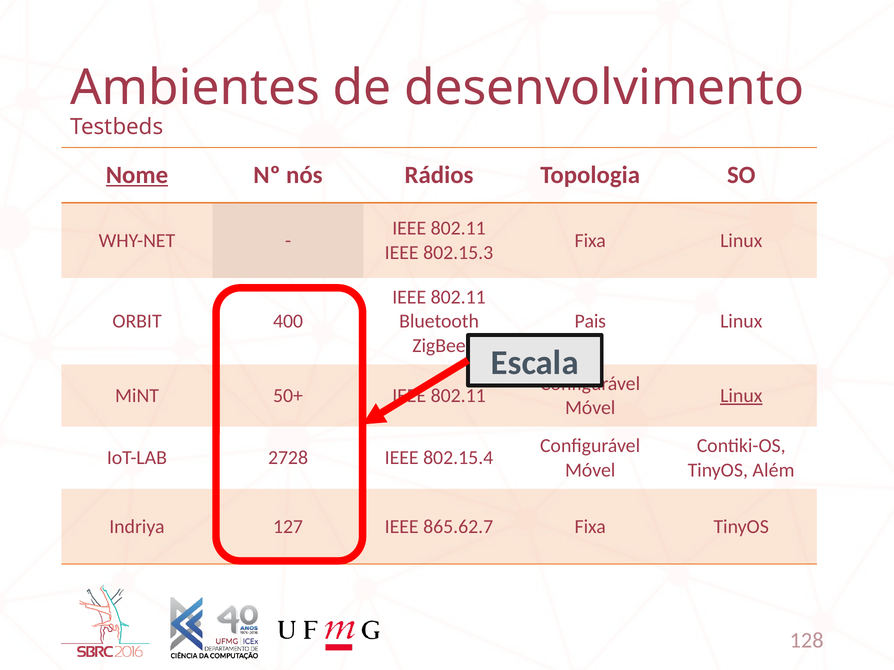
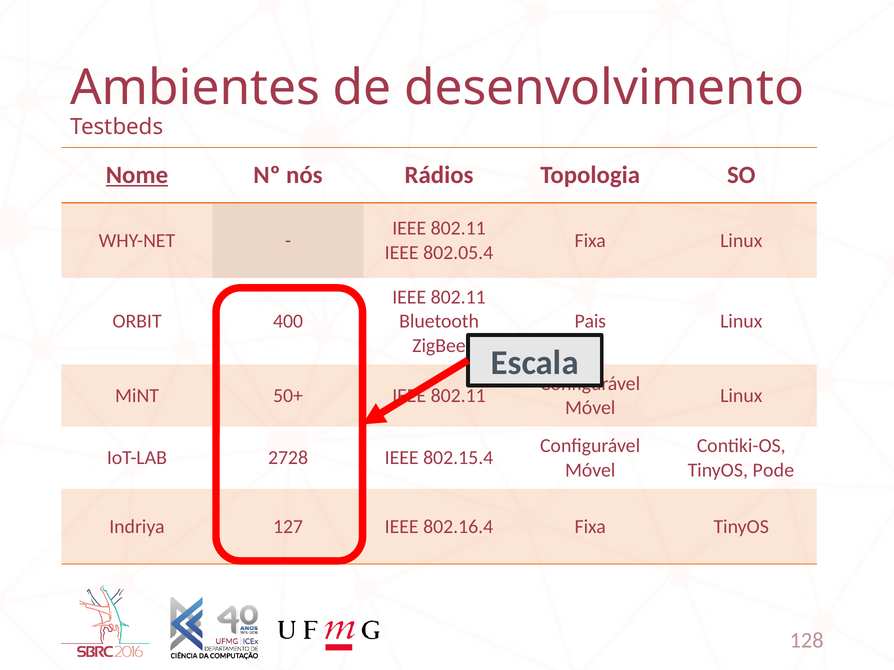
802.15.3: 802.15.3 -> 802.05.4 (458, 253)
Linux underline: present -> none (741, 396)
Além: Além -> Pode (773, 470)
865.62.7: 865.62.7 -> 802.16.4 (458, 527)
